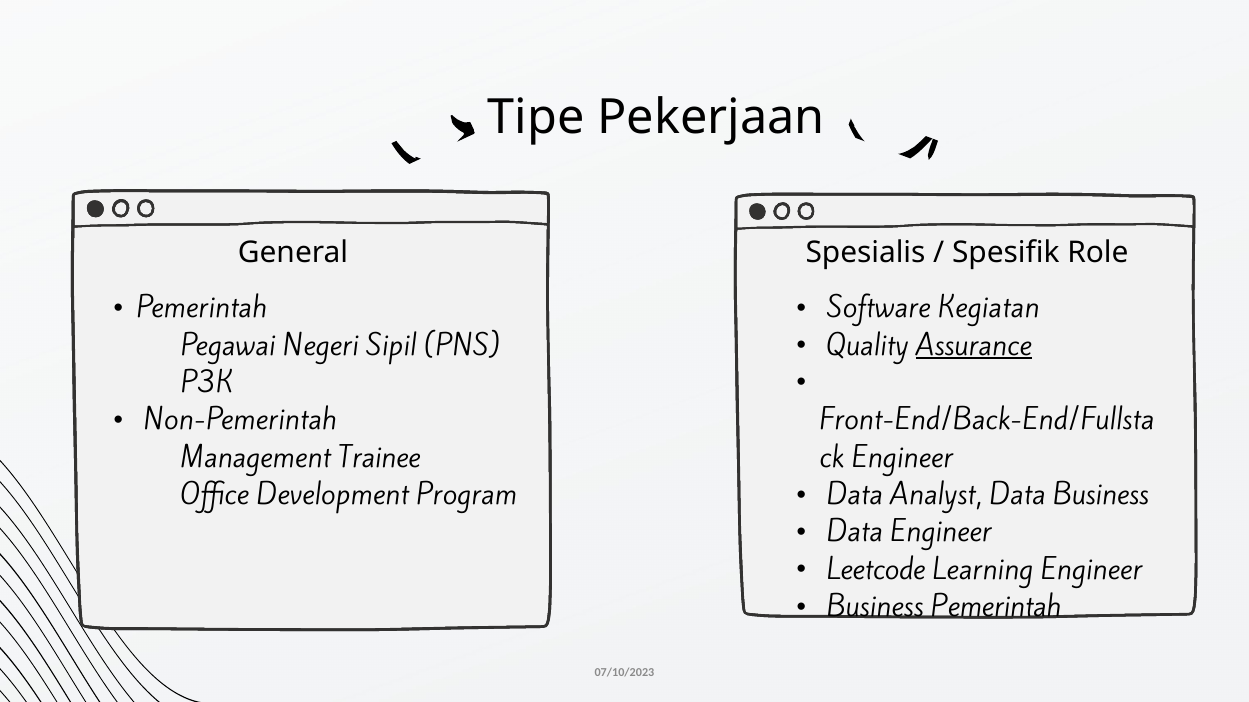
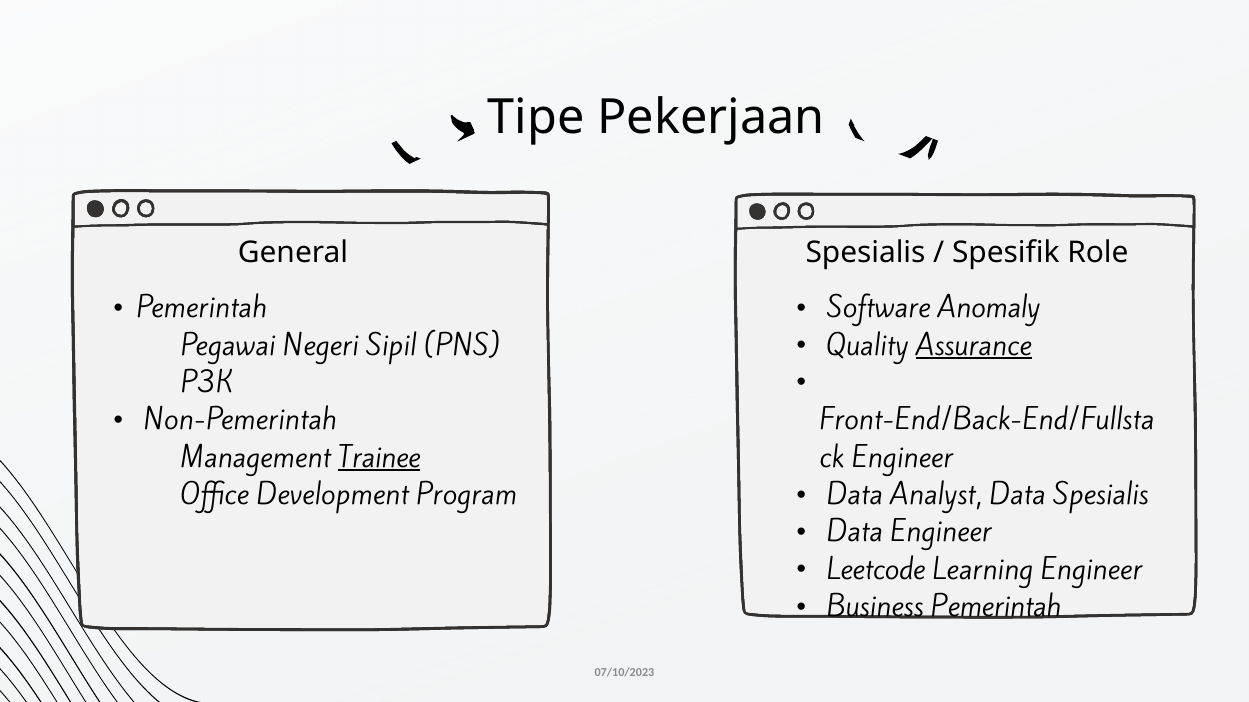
Kegiatan: Kegiatan -> Anomaly (989, 309)
Trainee underline: none -> present (379, 459)
Data Business: Business -> Spesialis (1101, 496)
